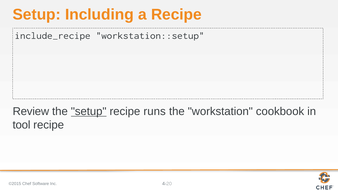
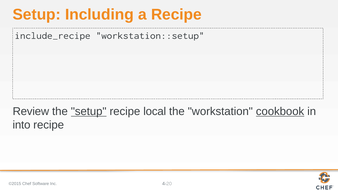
runs: runs -> local (155, 111)
cookbook underline: none -> present (280, 111)
tool: tool -> into (21, 125)
